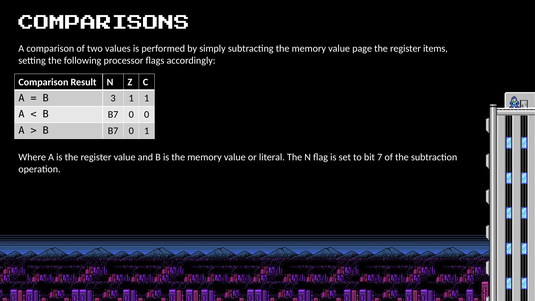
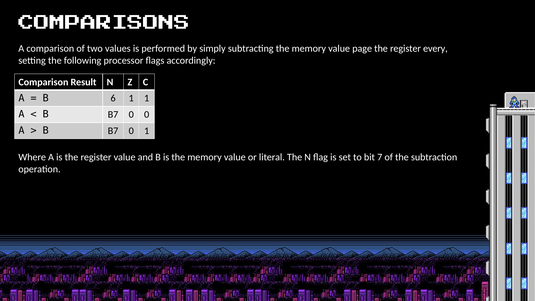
items: items -> every (435, 48)
3: 3 -> 6 (113, 98)
